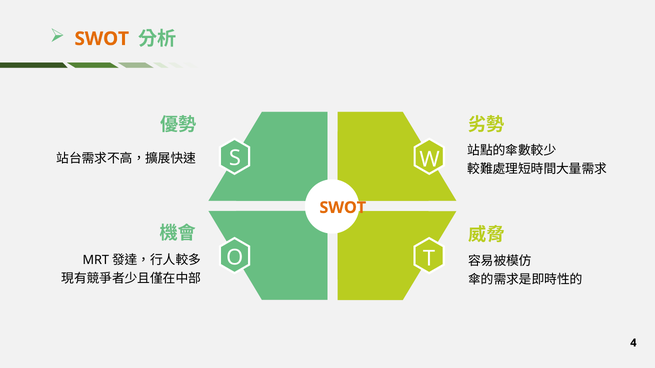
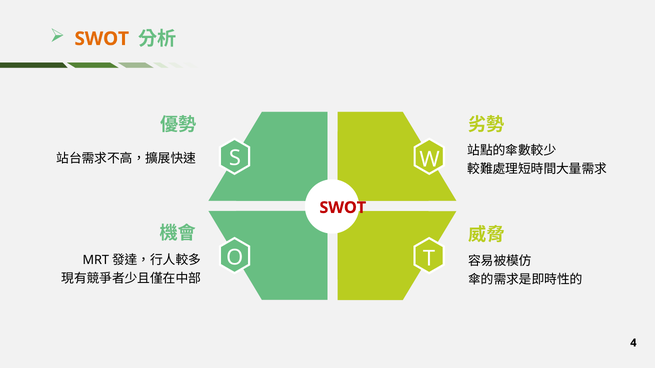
SWOT colour: orange -> red (343, 208)
